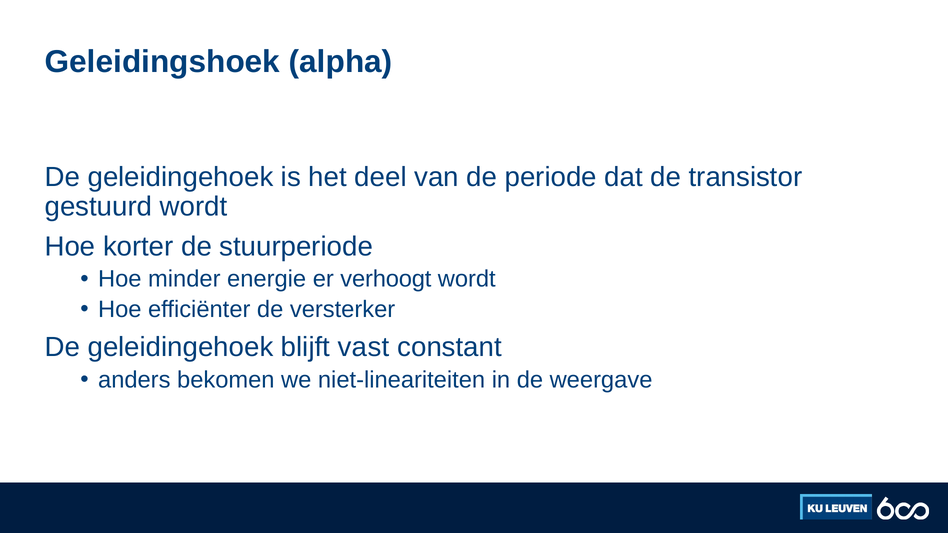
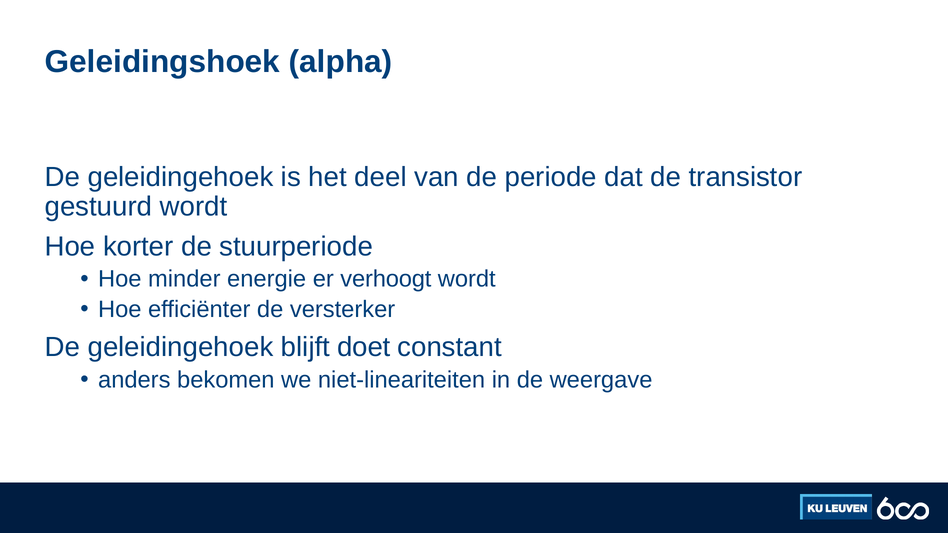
vast: vast -> doet (364, 347)
